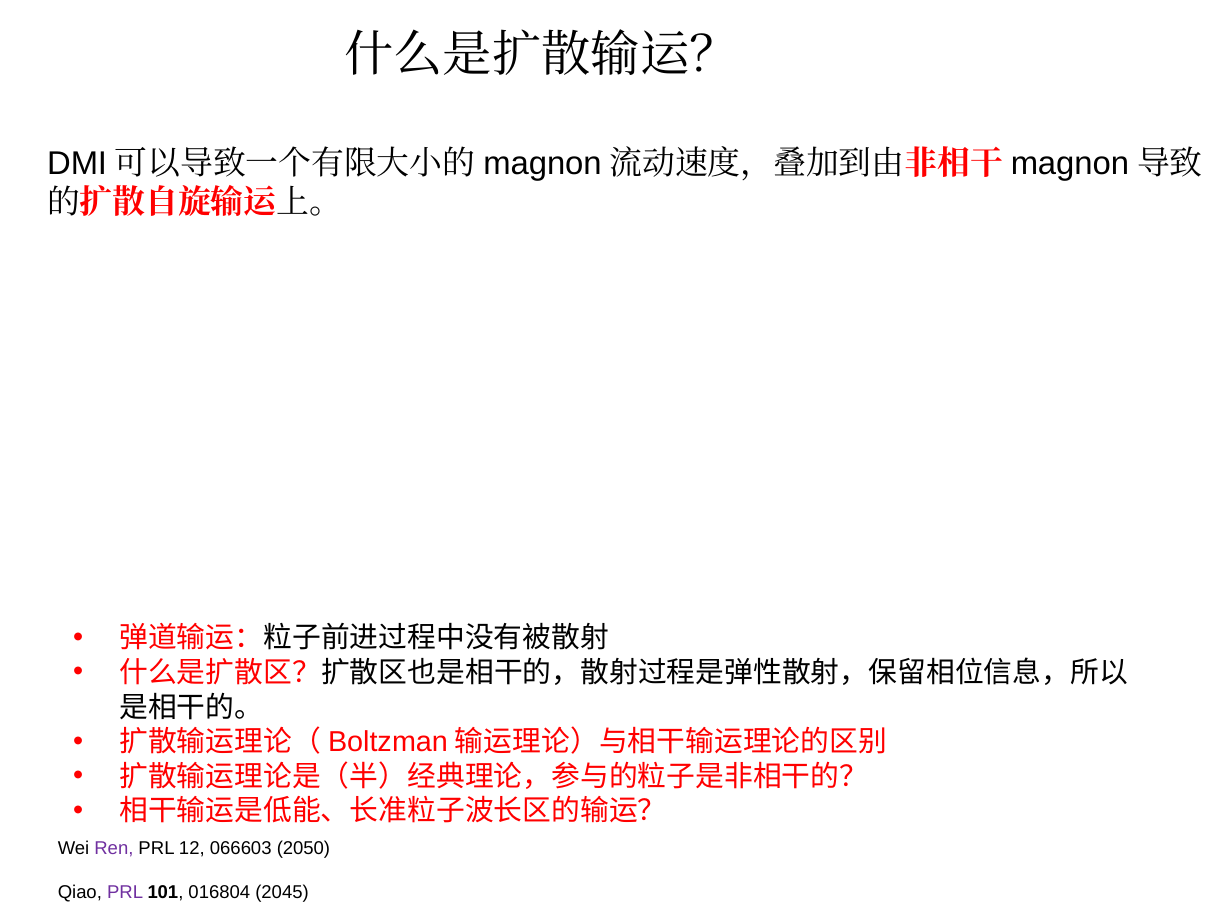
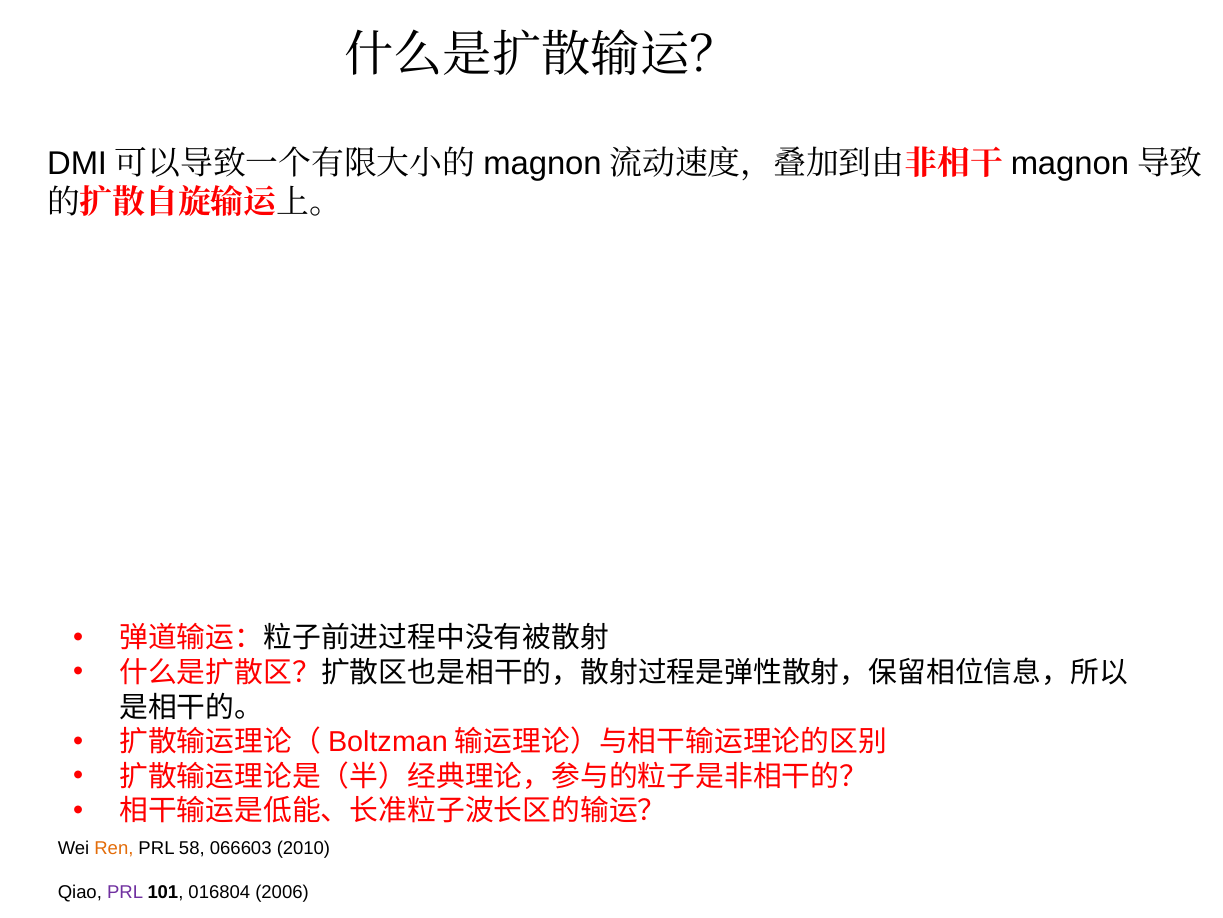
Ren colour: purple -> orange (114, 848)
12: 12 -> 58 (192, 848)
2050: 2050 -> 2010 (303, 848)
2045: 2045 -> 2006 (282, 892)
